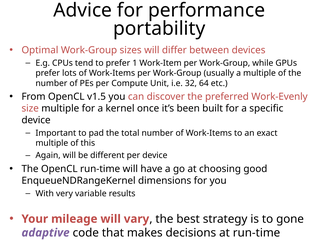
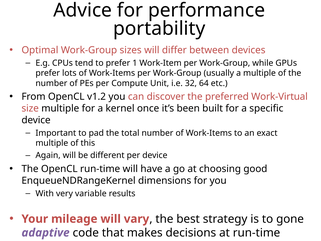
v1.5: v1.5 -> v1.2 (97, 97)
Work-Evenly: Work-Evenly -> Work-Virtual (279, 97)
